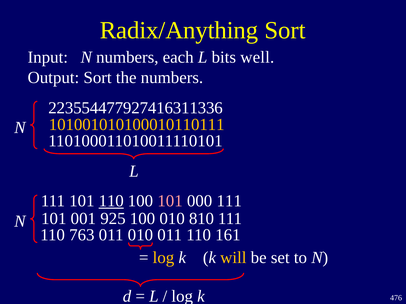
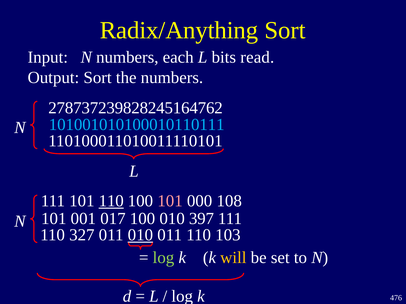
well: well -> read (257, 57)
223554477927416311336: 223554477927416311336 -> 278737239828245164762 (136, 108)
101001010100010110111 colour: yellow -> light blue (137, 125)
000 111: 111 -> 108 (229, 201)
925: 925 -> 017 (113, 219)
810: 810 -> 397 (201, 219)
763: 763 -> 327 (82, 235)
010 underline: none -> present (140, 235)
161: 161 -> 103 (228, 235)
log colour: yellow -> light green (163, 258)
